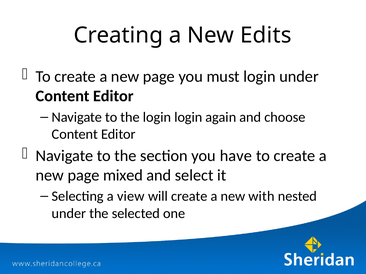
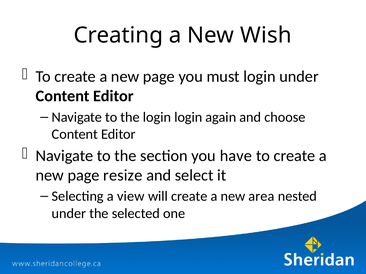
Edits: Edits -> Wish (266, 35)
mixed: mixed -> resize (123, 176)
with: with -> area (261, 197)
